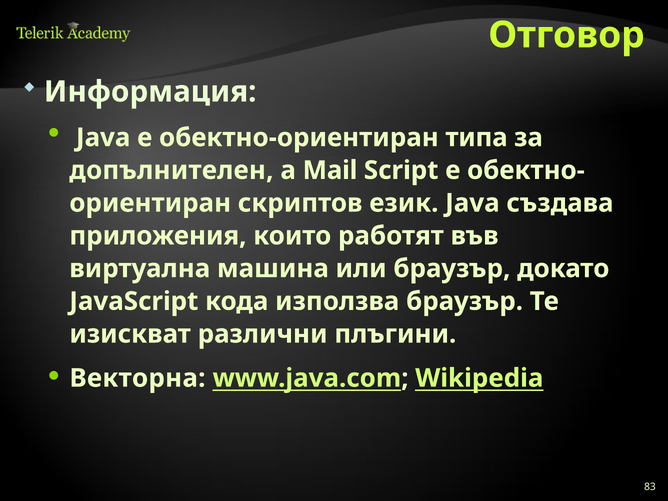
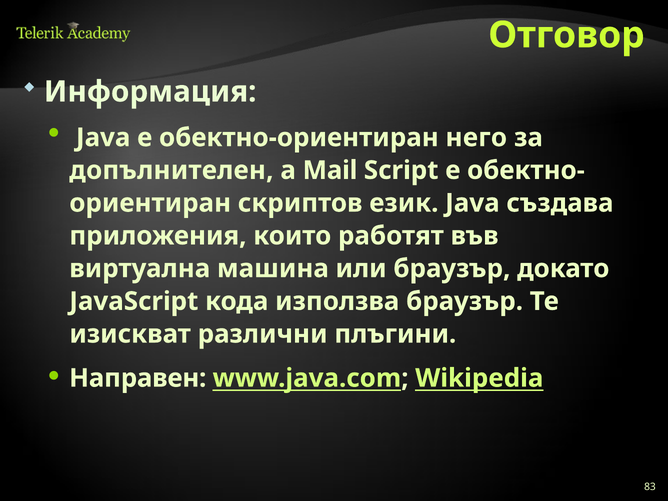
типа: типа -> него (476, 138)
Векторна: Векторна -> Направен (138, 378)
